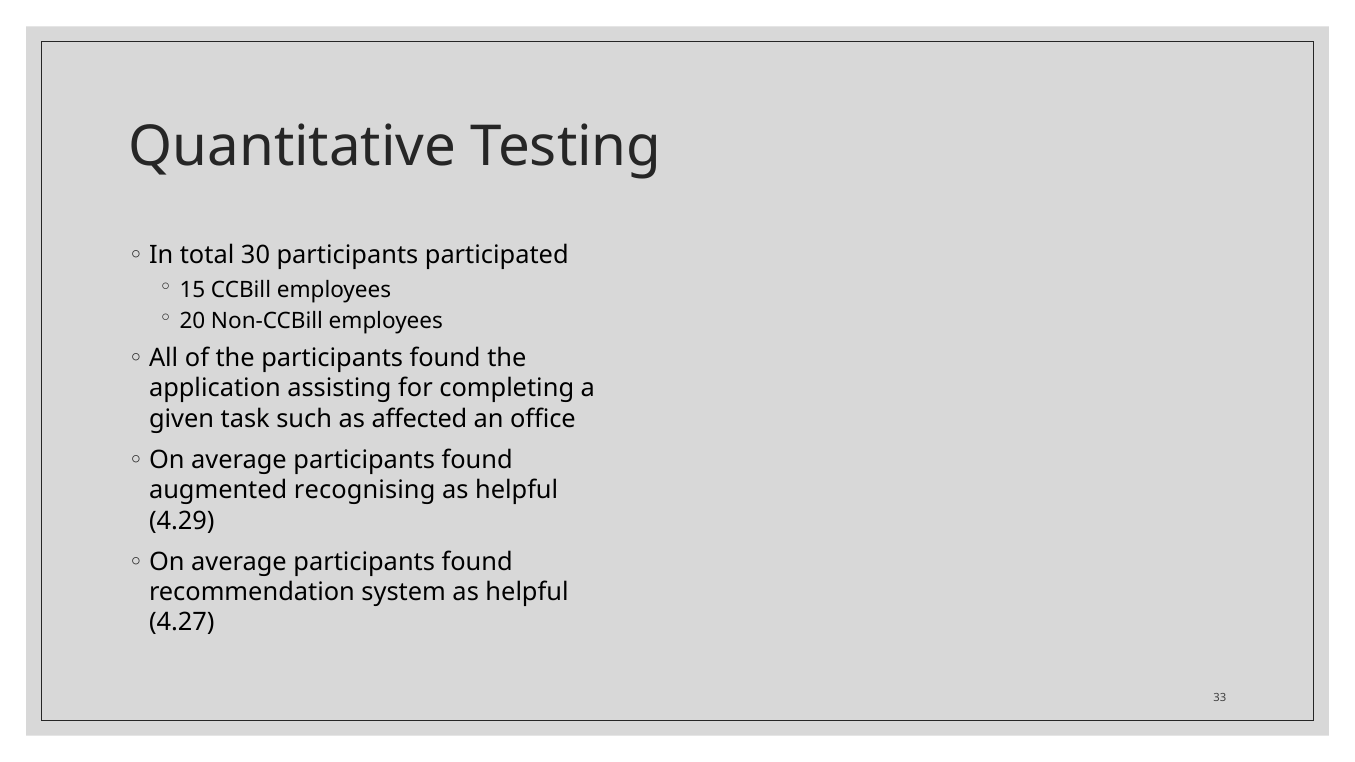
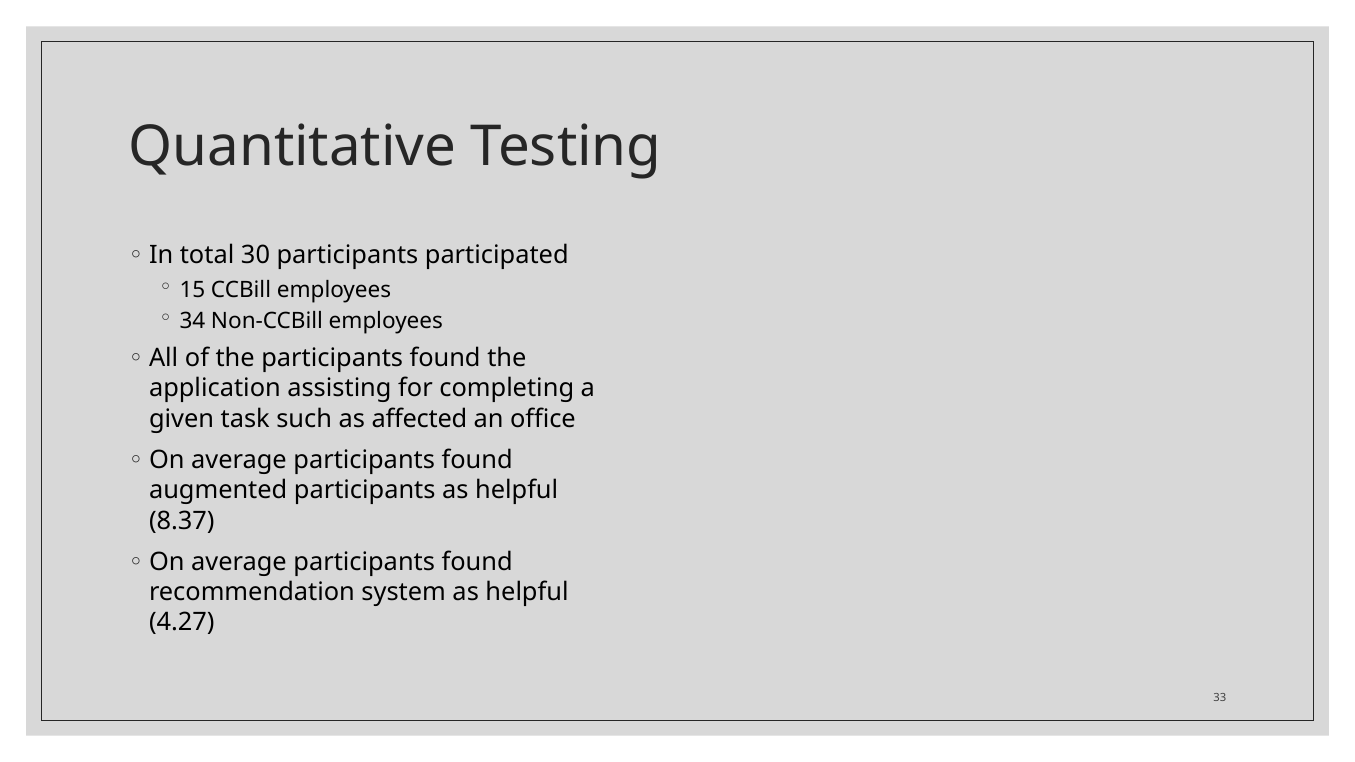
20: 20 -> 34 (192, 321)
augmented recognising: recognising -> participants (365, 491)
4.29: 4.29 -> 8.37 (182, 521)
